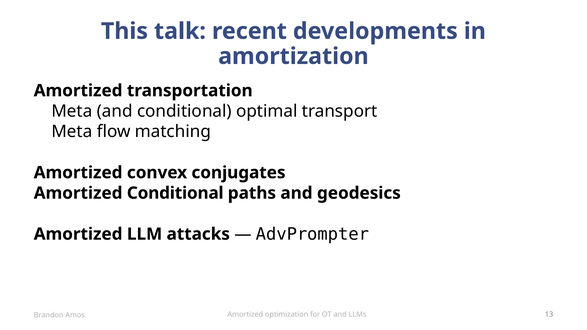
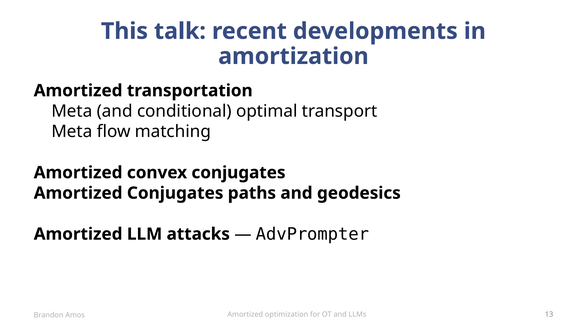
Amortized Conditional: Conditional -> Conjugates (175, 193)
